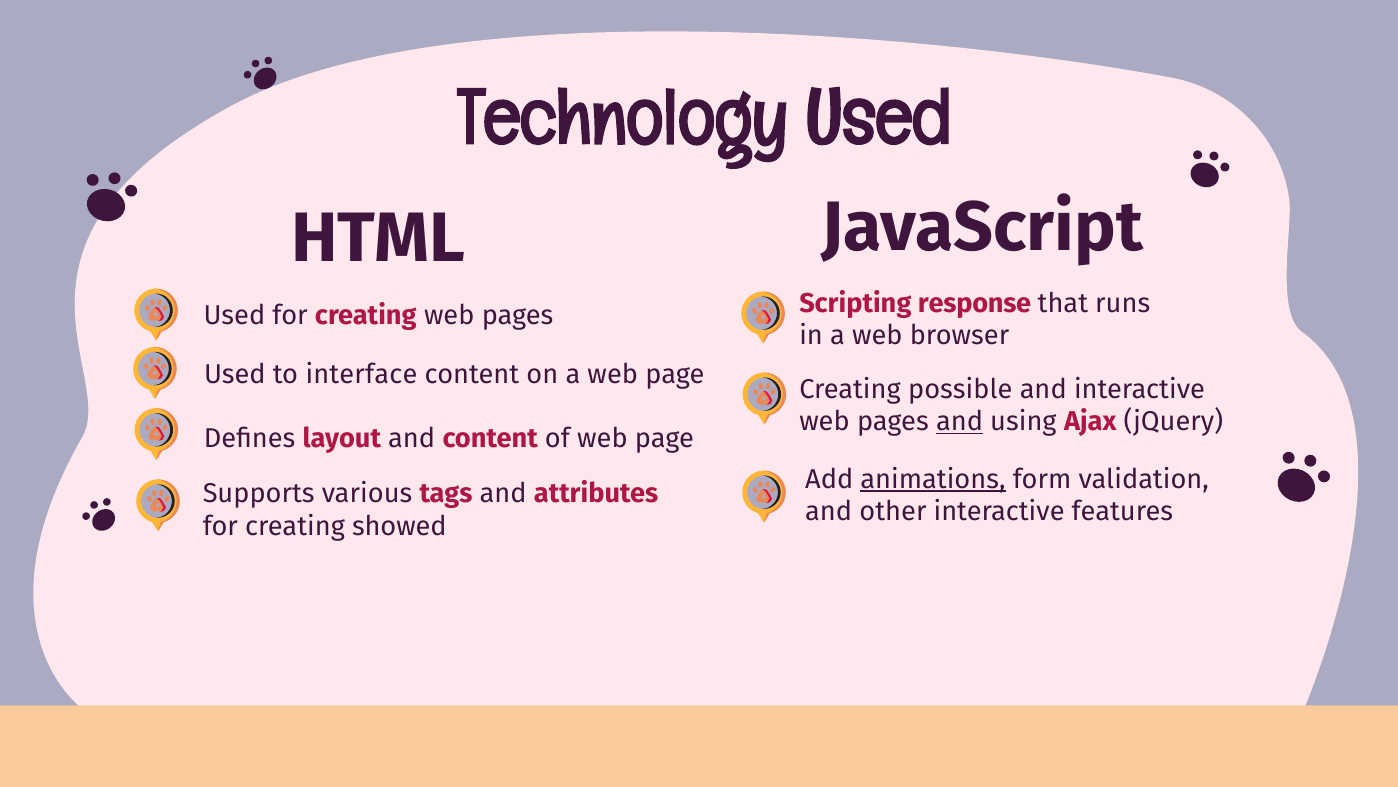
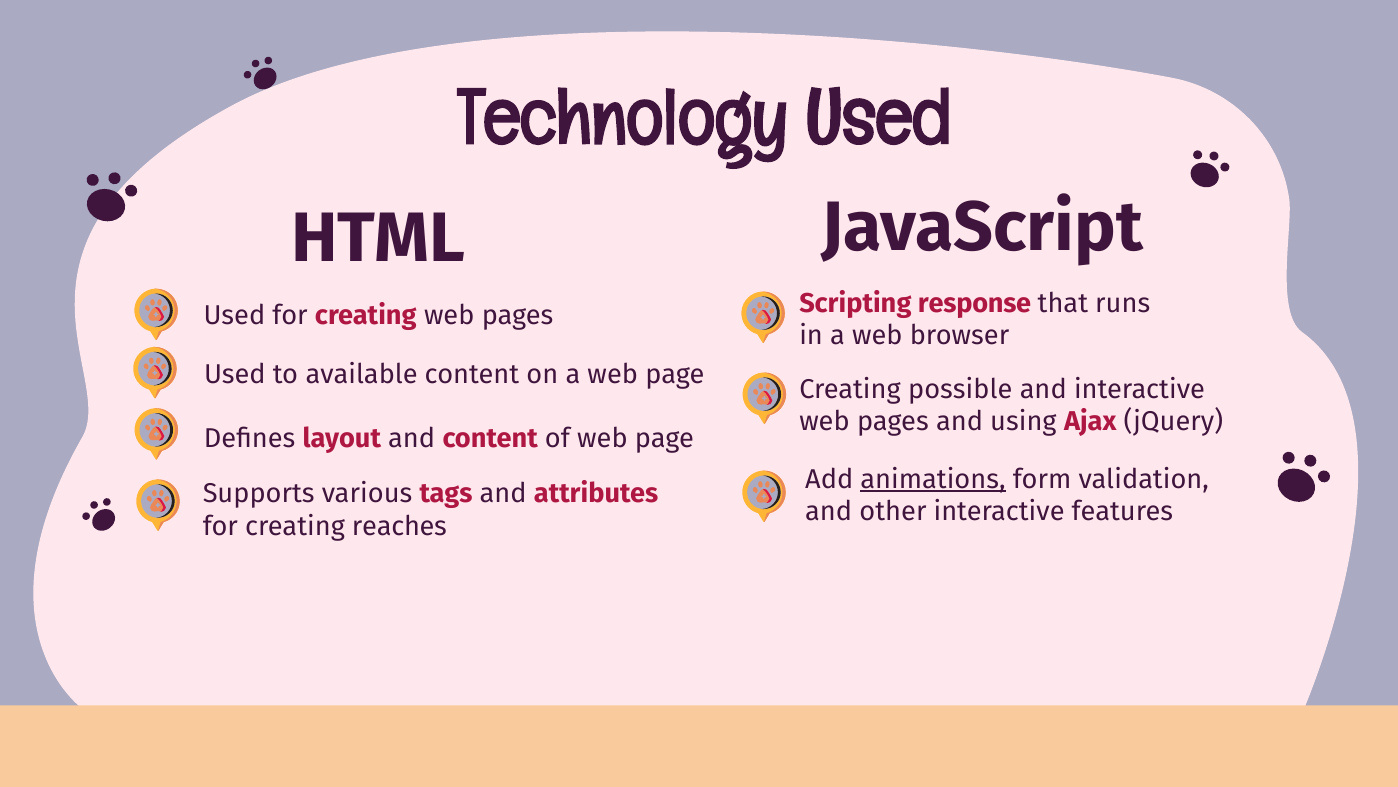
interface: interface -> available (362, 375)
and underline: present -> none (960, 421)
showed: showed -> reaches (399, 526)
